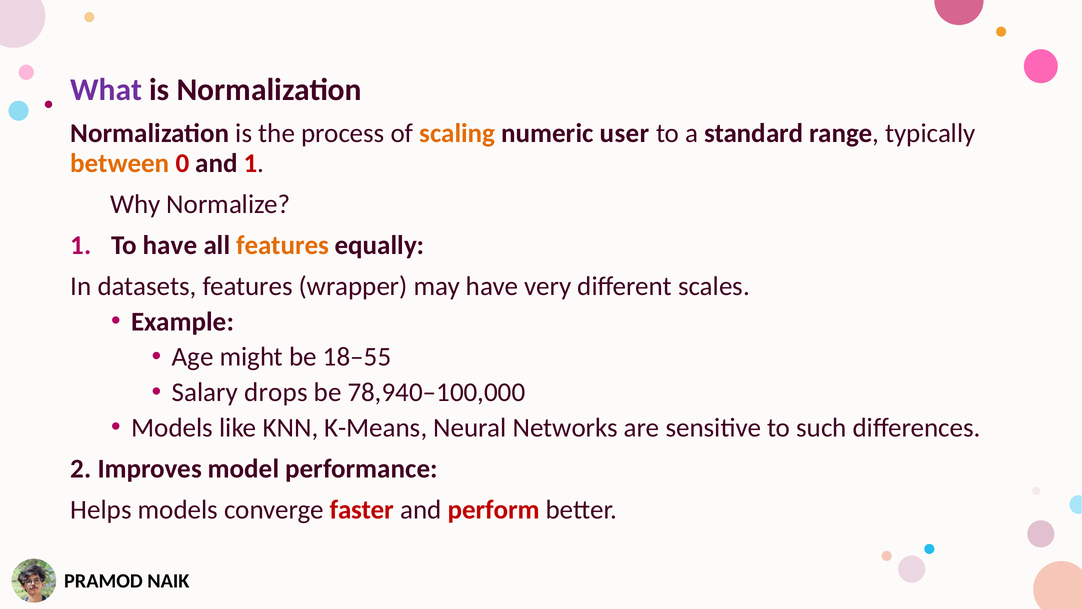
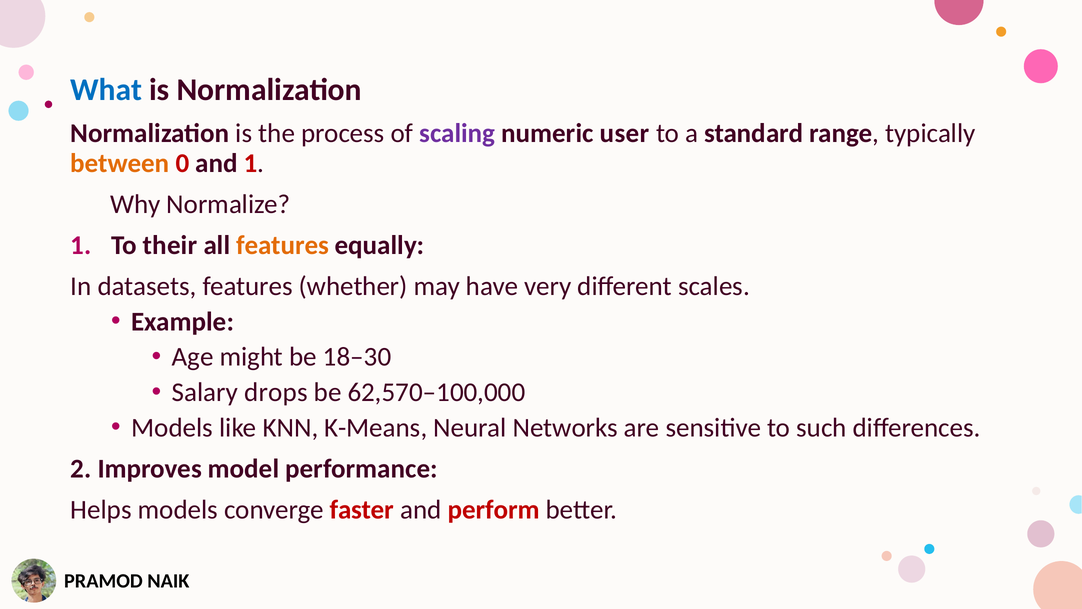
What colour: purple -> blue (106, 90)
scaling colour: orange -> purple (457, 133)
To have: have -> their (170, 245)
wrapper: wrapper -> whether (353, 286)
18–55: 18–55 -> 18–30 (357, 357)
78,940–100,000: 78,940–100,000 -> 62,570–100,000 (436, 392)
